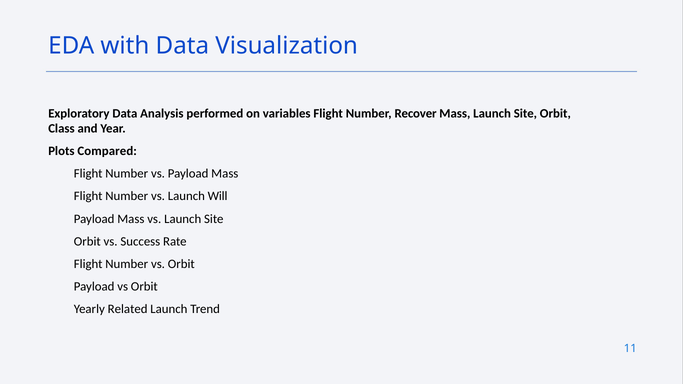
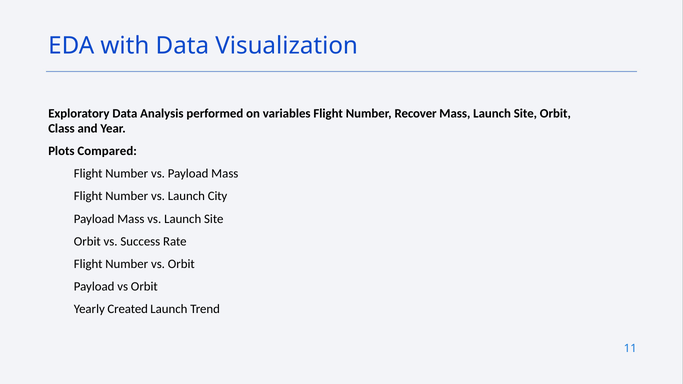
Will: Will -> City (218, 196)
Related: Related -> Created (128, 309)
